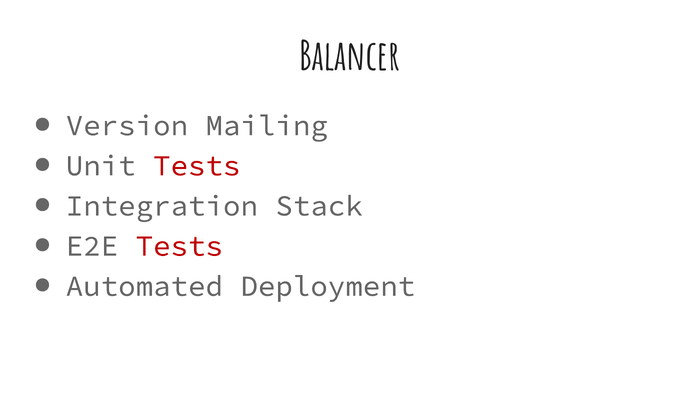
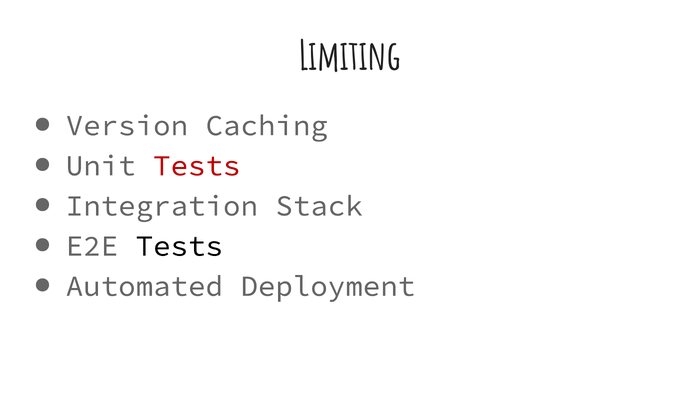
Balancer: Balancer -> Limiting (350, 57)
Mailing: Mailing -> Caching (267, 126)
Tests colour: red -> black (179, 246)
